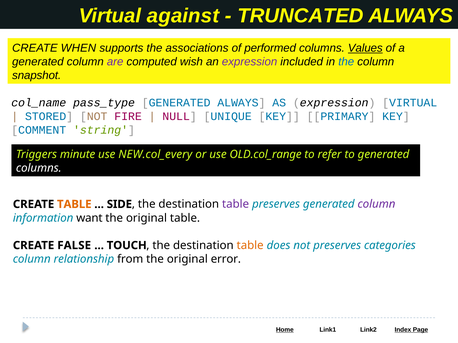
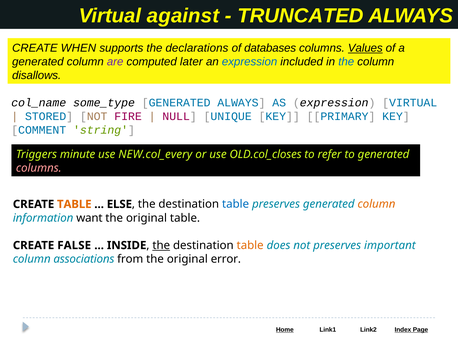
associations: associations -> declarations (197, 48)
performed: performed -> databases (270, 48)
wish: wish -> later (191, 62)
expression colour: purple -> blue (250, 62)
snapshot: snapshot -> disallows (37, 76)
pass_type: pass_type -> some_type (104, 103)
OLD.col_range: OLD.col_range -> OLD.col_closes (266, 155)
columns colour: white -> pink (39, 168)
SIDE: SIDE -> ELSE (119, 205)
table colour: purple -> blue (236, 205)
column colour: purple -> orange (376, 205)
TOUCH: TOUCH -> INSIDE (127, 246)
the underline: none -> present (161, 246)
categories: categories -> important (390, 246)
relationship: relationship -> associations (84, 259)
